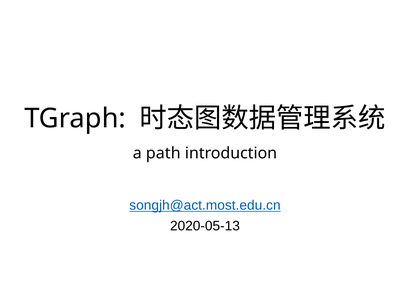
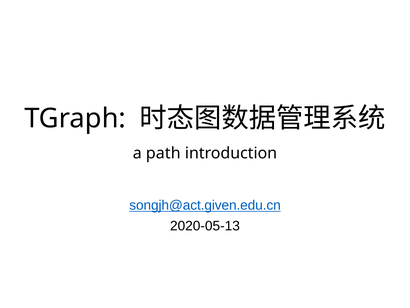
songjh@act.most.edu.cn: songjh@act.most.edu.cn -> songjh@act.given.edu.cn (205, 205)
